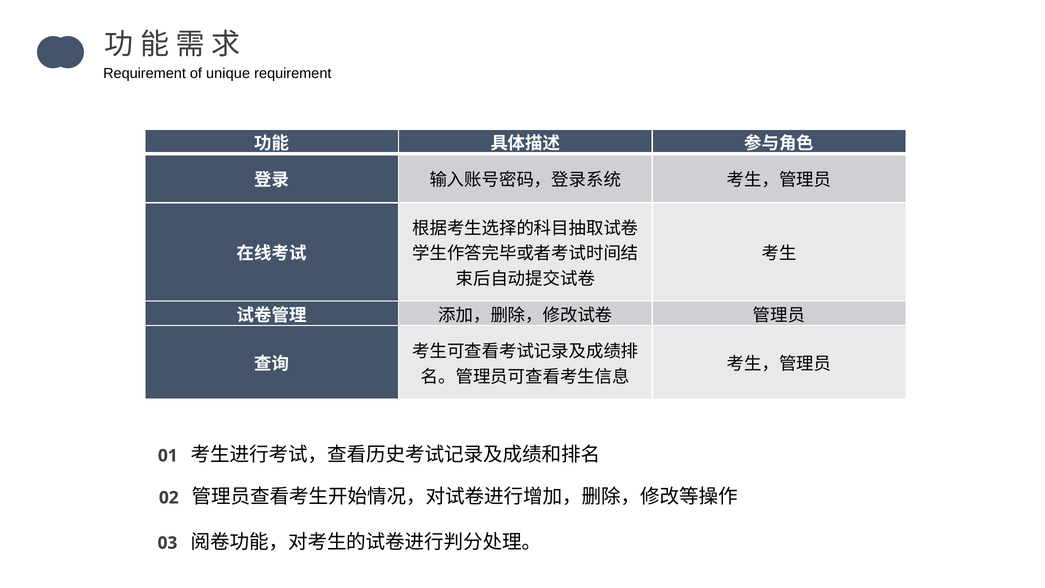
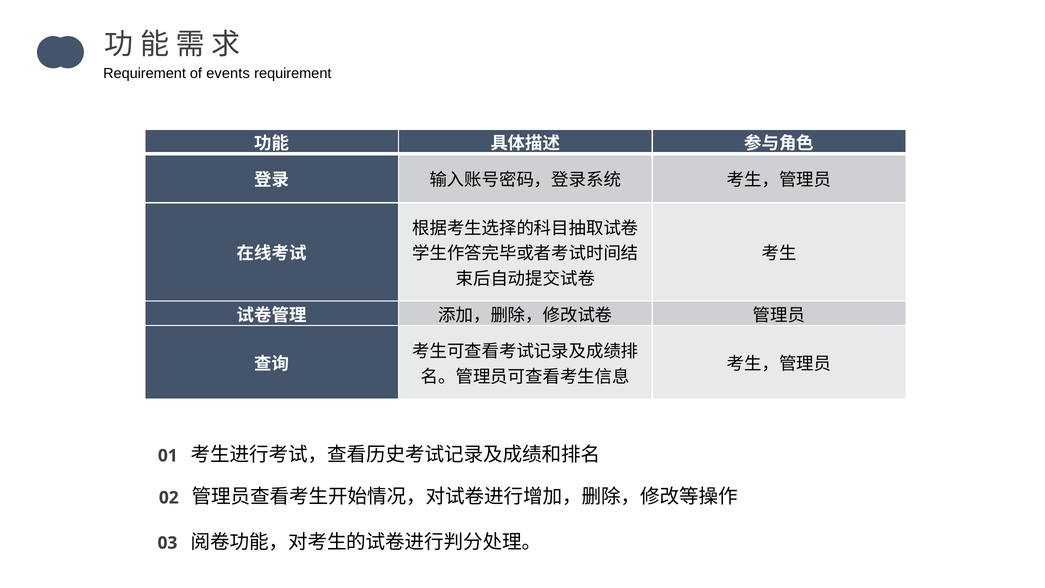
unique: unique -> events (228, 73)
